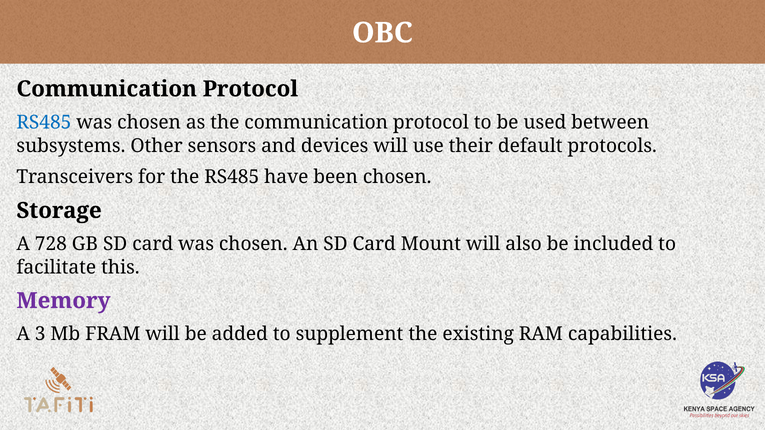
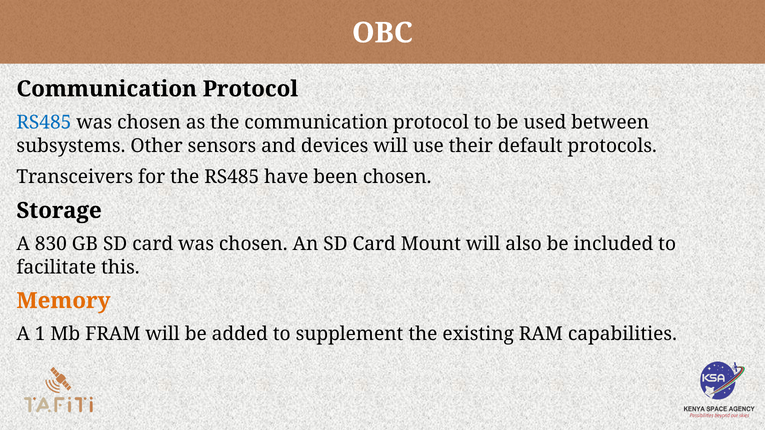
728: 728 -> 830 (51, 244)
Memory colour: purple -> orange (63, 301)
3: 3 -> 1 (40, 334)
